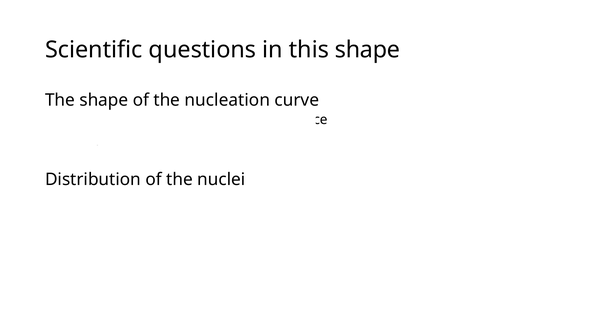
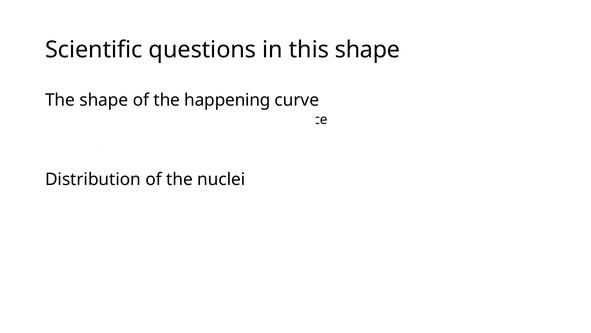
nucleation: nucleation -> happening (227, 100)
